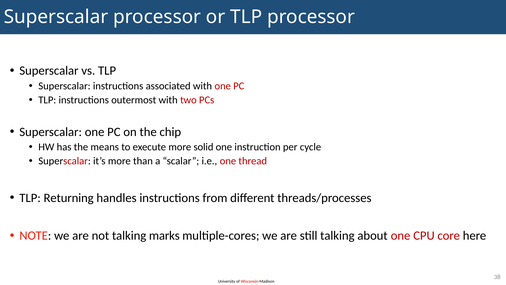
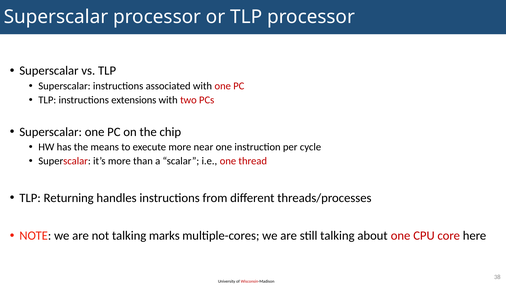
outermost: outermost -> extensions (134, 100)
solid: solid -> near (203, 147)
